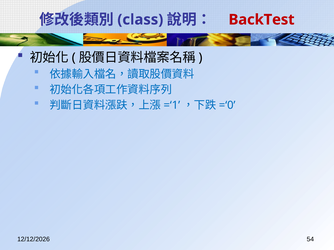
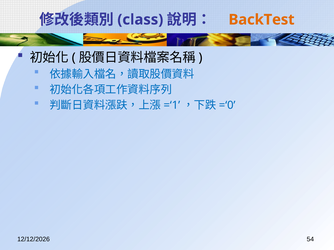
BackTest colour: red -> orange (262, 20)
